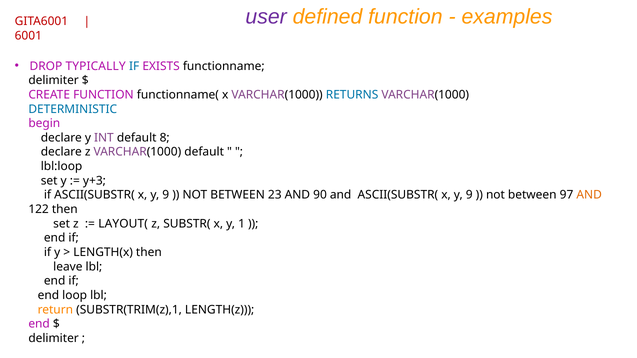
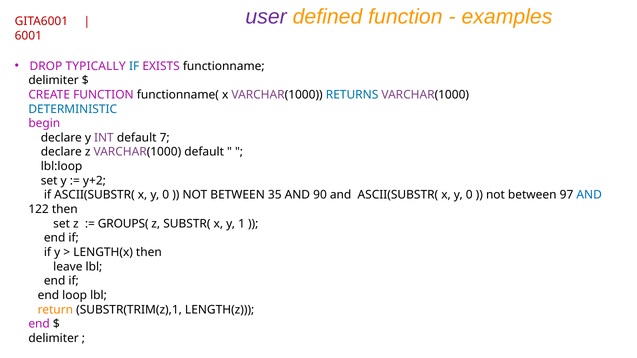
8: 8 -> 7 (165, 138)
y+3: y+3 -> y+2 (94, 181)
9: 9 -> 0 (166, 195)
23: 23 -> 35 (275, 195)
9: 9 -> 0 (469, 195)
AND colour: orange -> blue (589, 195)
LAYOUT(: LAYOUT( -> GROUPS( (123, 224)
